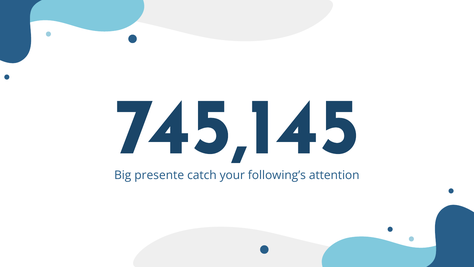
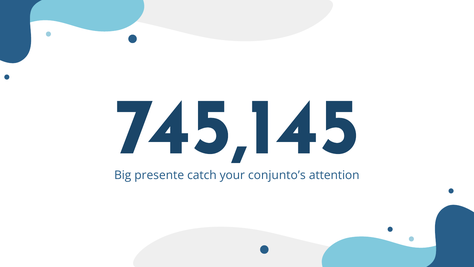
following’s: following’s -> conjunto’s (277, 175)
